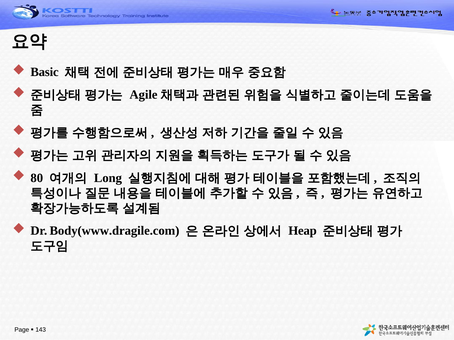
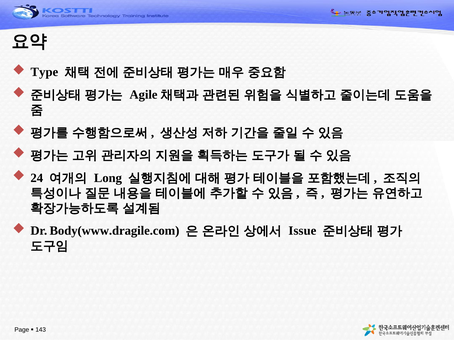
Basic: Basic -> Type (44, 72)
80: 80 -> 24 (37, 178)
Heap: Heap -> Issue (302, 231)
